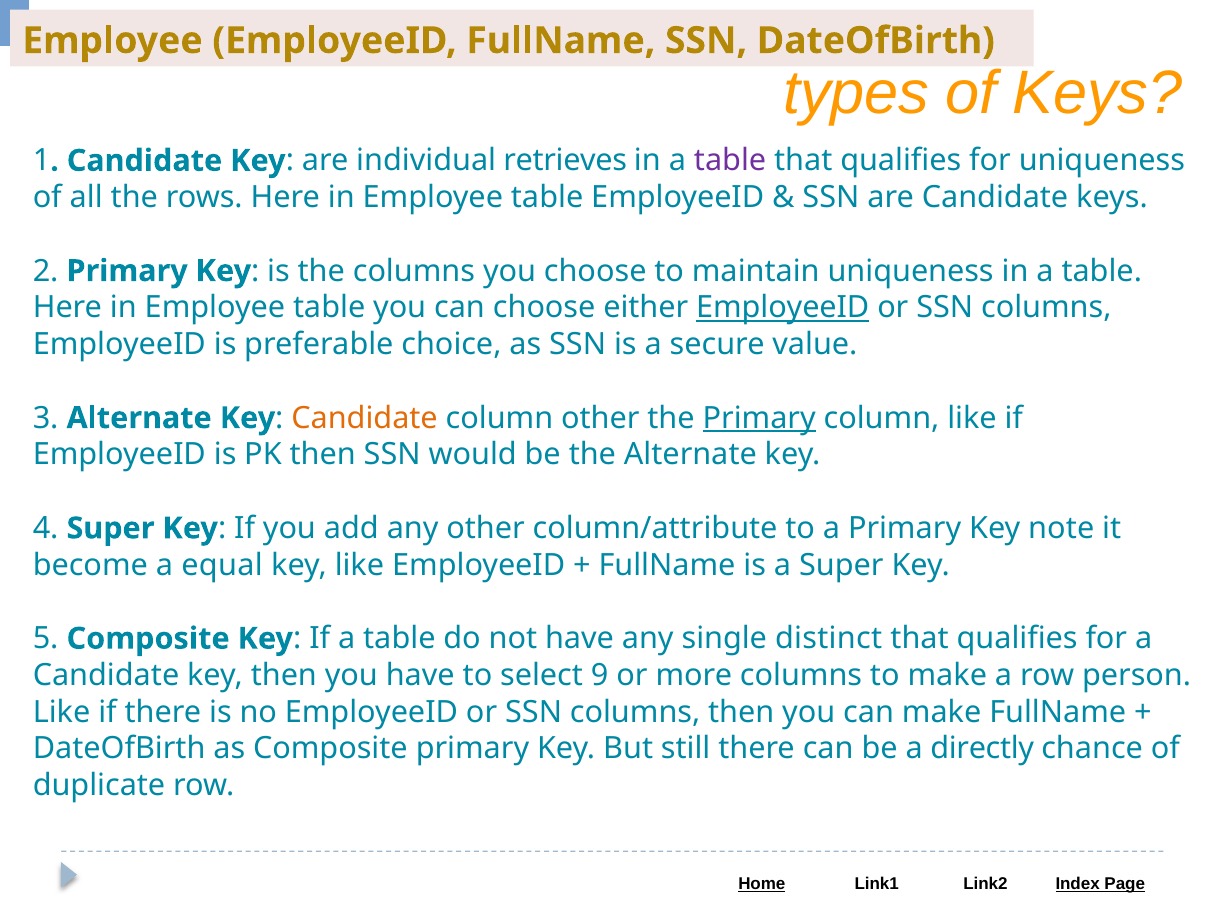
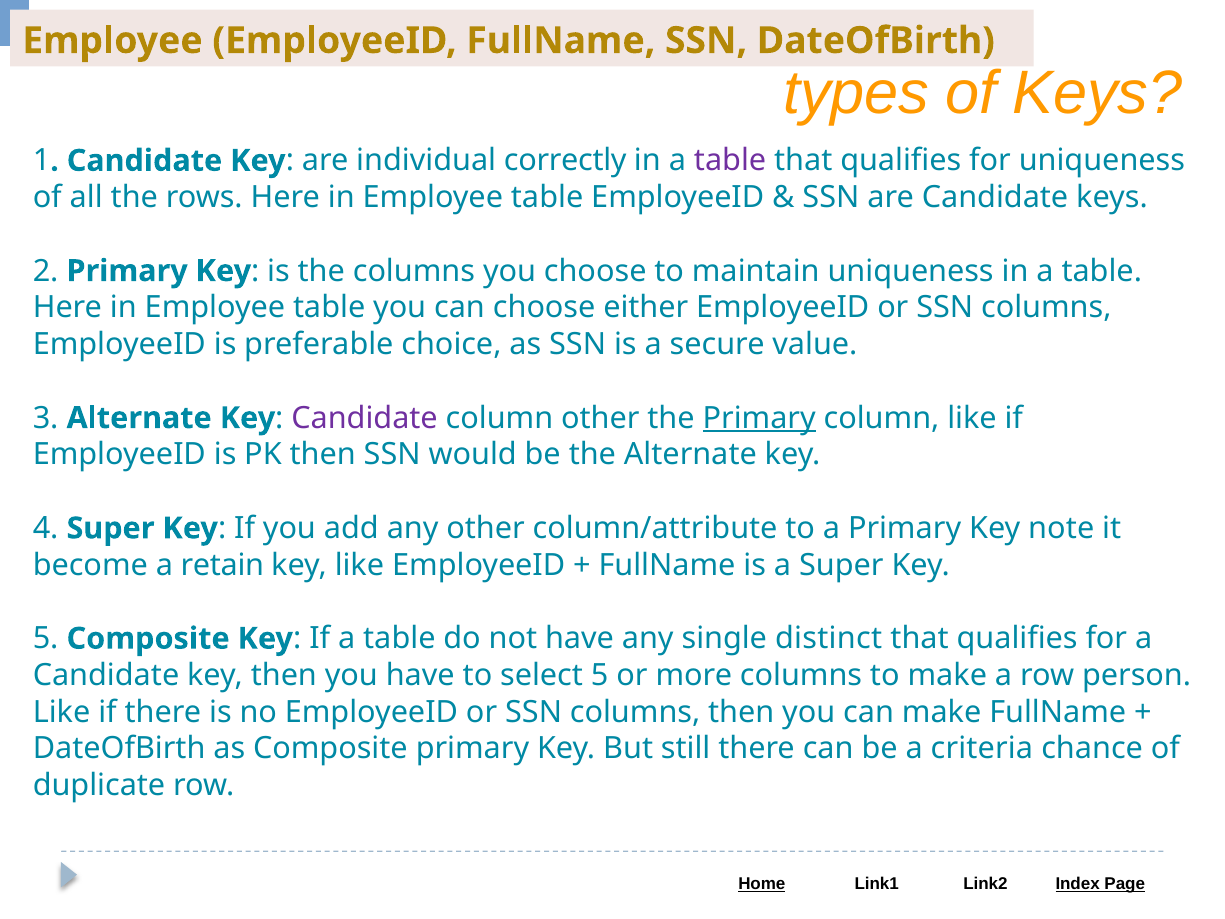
retrieves: retrieves -> correctly (565, 161)
EmployeeID underline: present -> none (783, 308)
Candidate colour: orange -> purple (365, 418)
equal: equal -> retain (222, 565)
select 9: 9 -> 5 (600, 675)
directly: directly -> criteria (982, 749)
